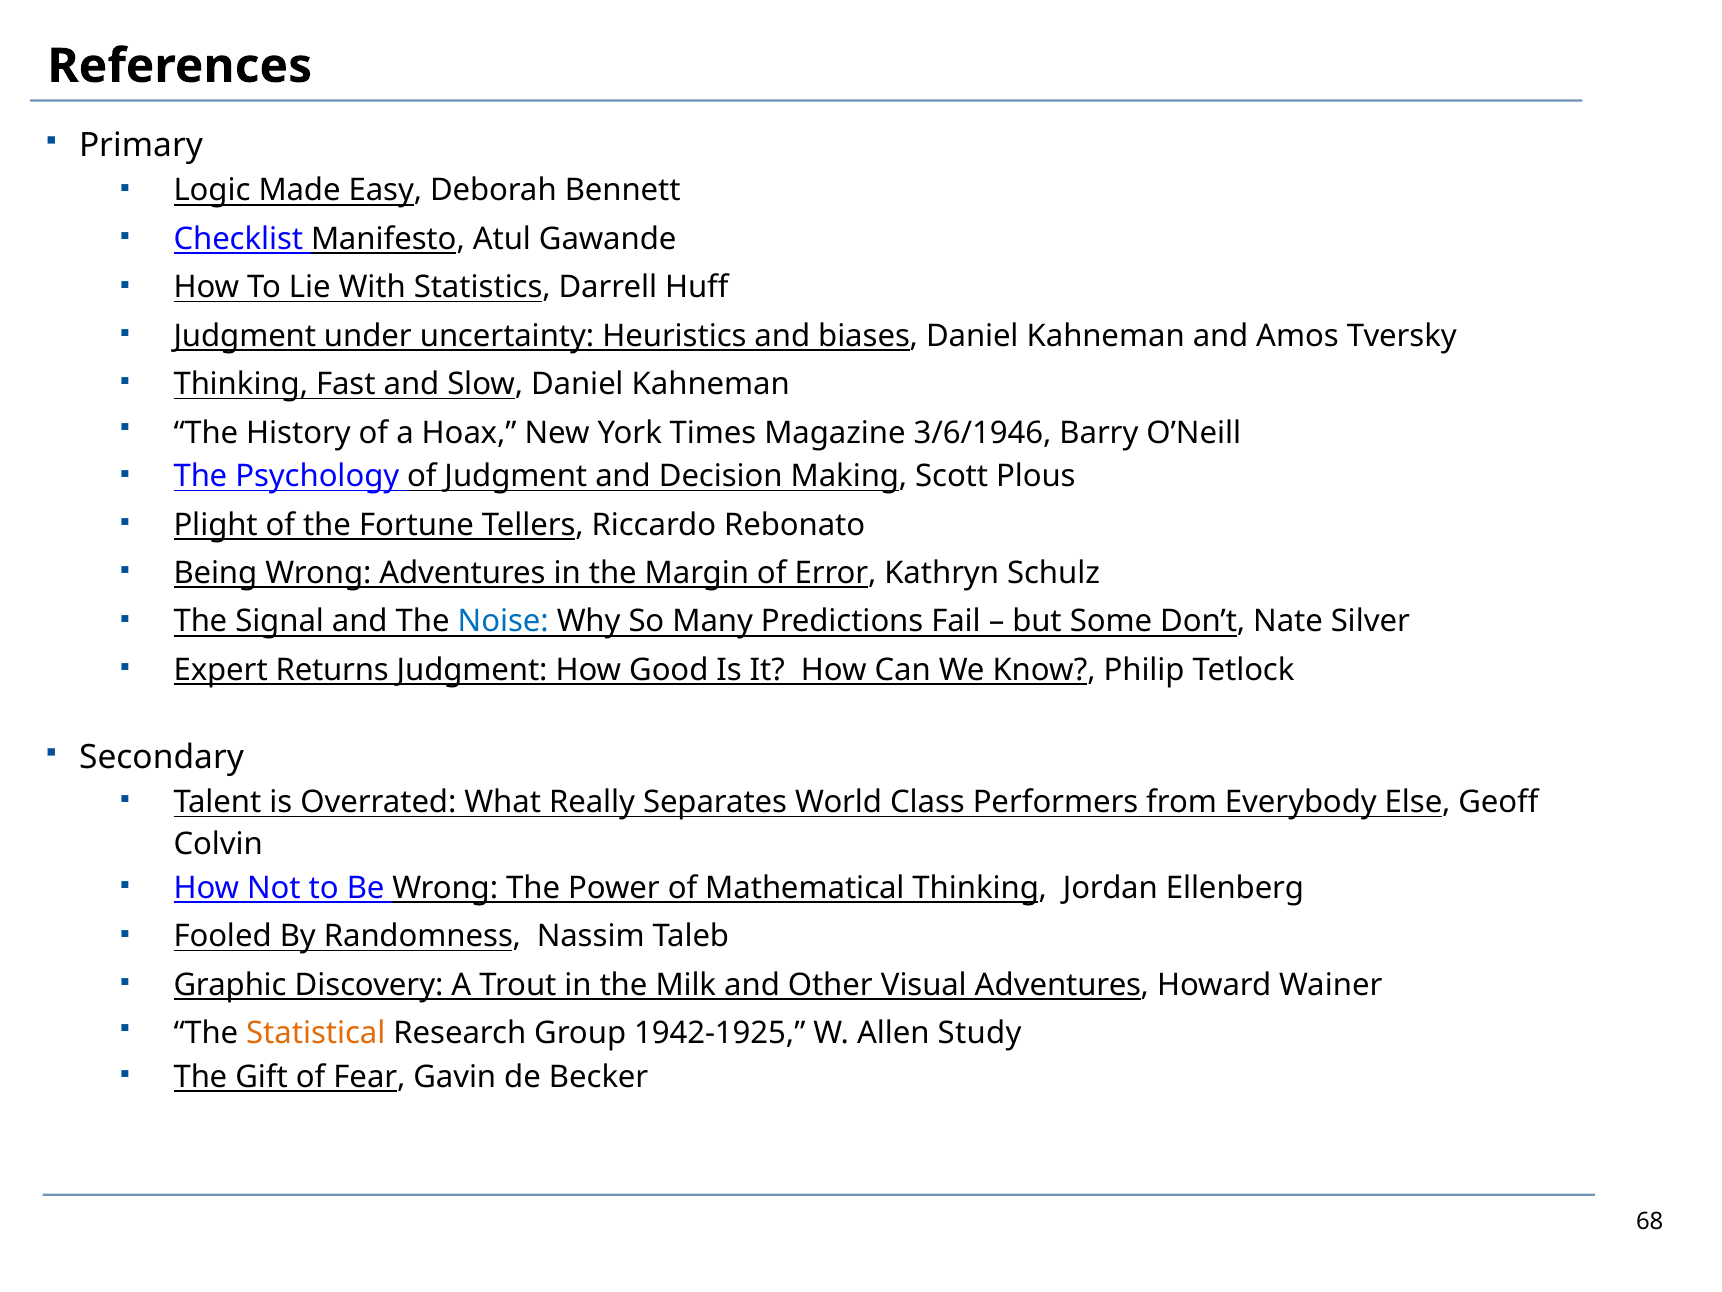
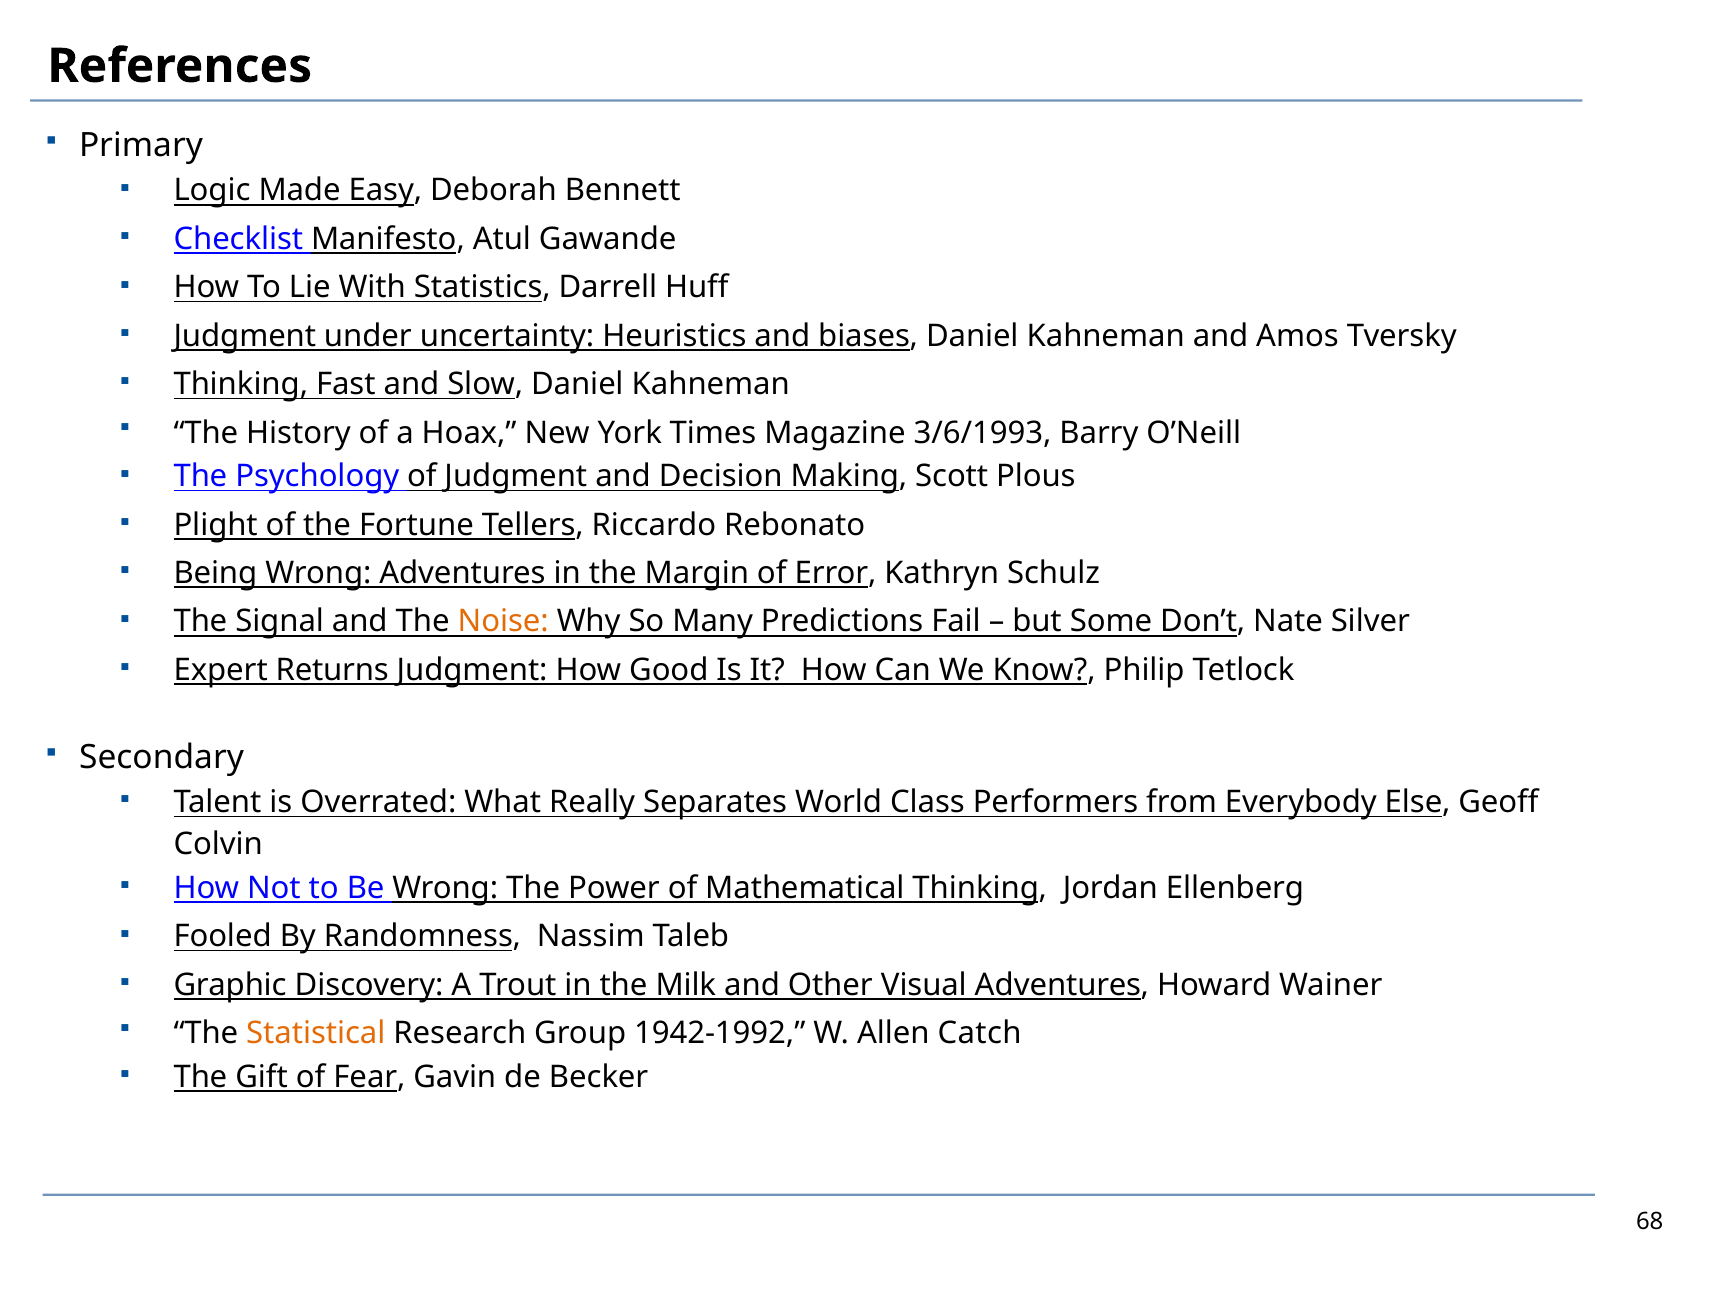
3/6/1946: 3/6/1946 -> 3/6/1993 (983, 433)
Noise colour: blue -> orange (503, 621)
1942-1925: 1942-1925 -> 1942-1992 (720, 1033)
Study: Study -> Catch (980, 1033)
